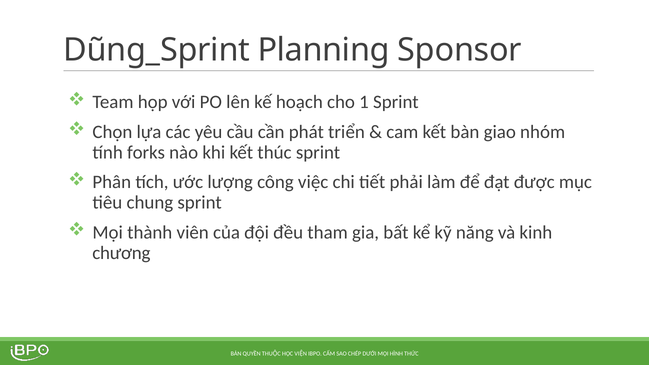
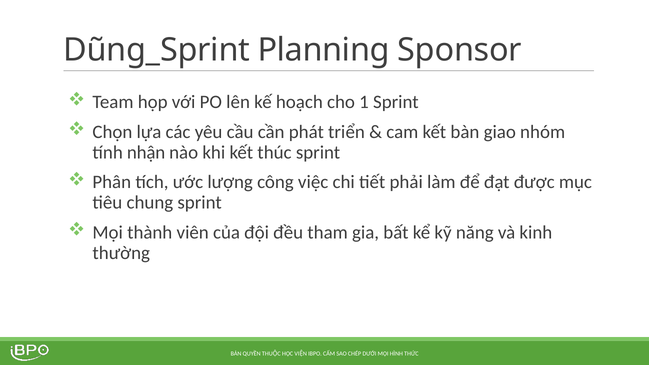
forks: forks -> nhận (146, 152)
chương: chương -> thường (121, 253)
